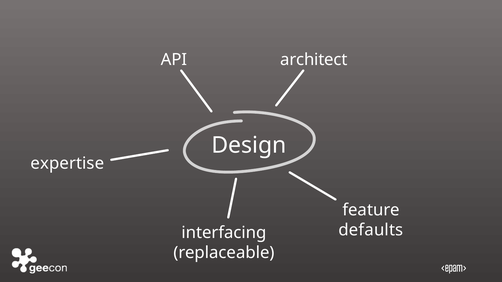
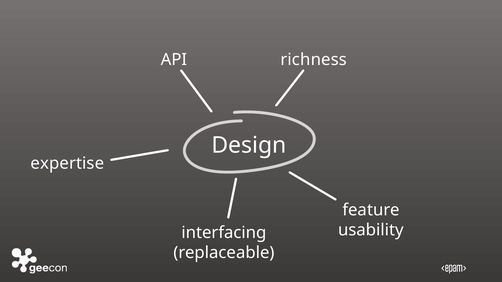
architect: architect -> richness (314, 60)
defaults: defaults -> usability (371, 230)
